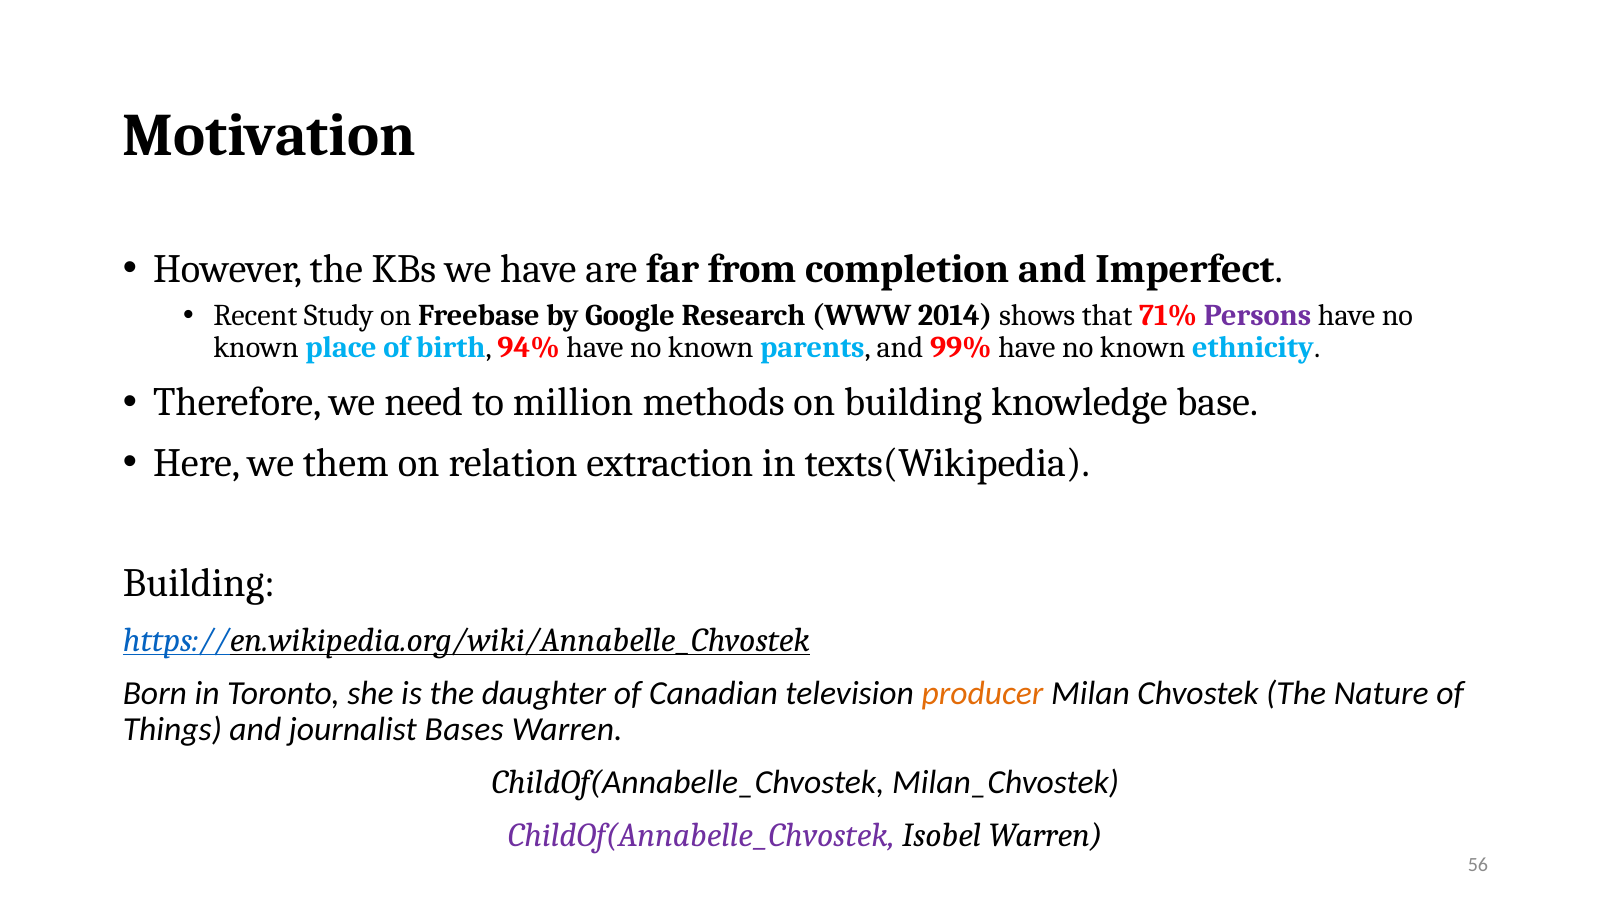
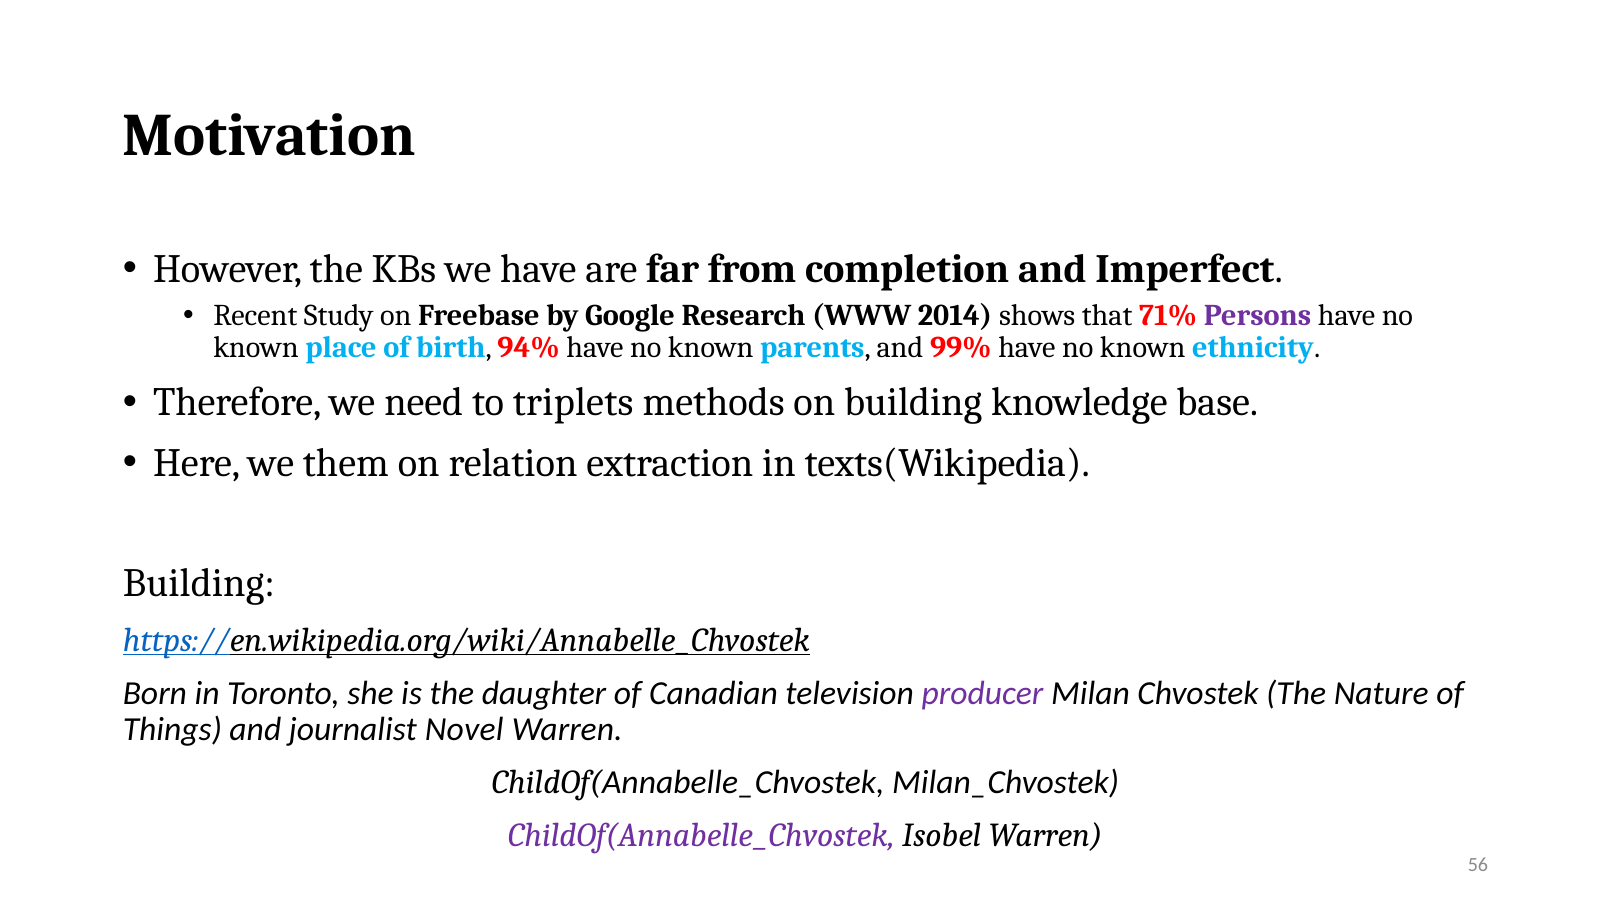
million: million -> triplets (573, 403)
producer colour: orange -> purple (983, 693)
Bases: Bases -> Novel (464, 729)
